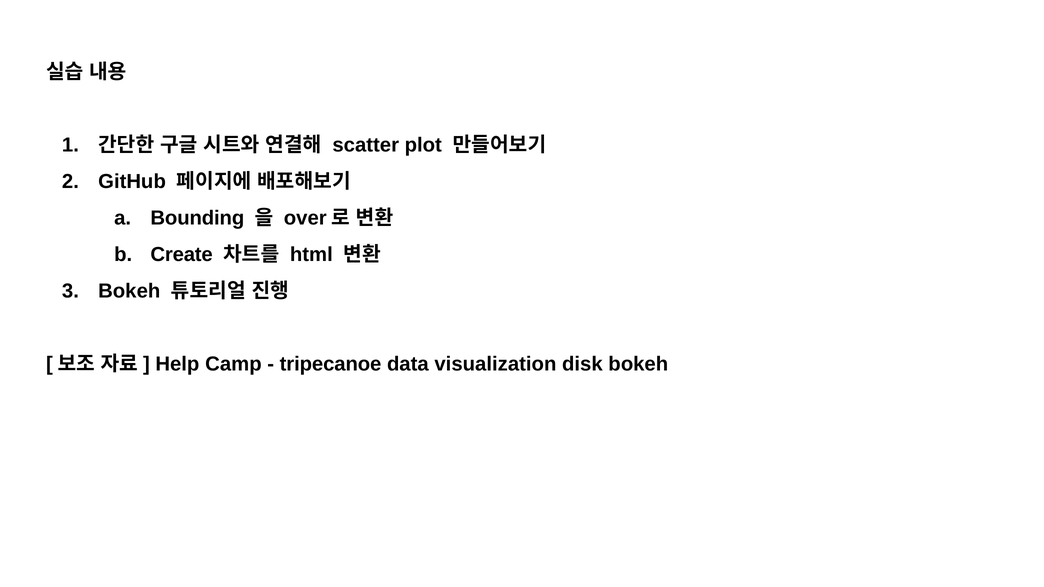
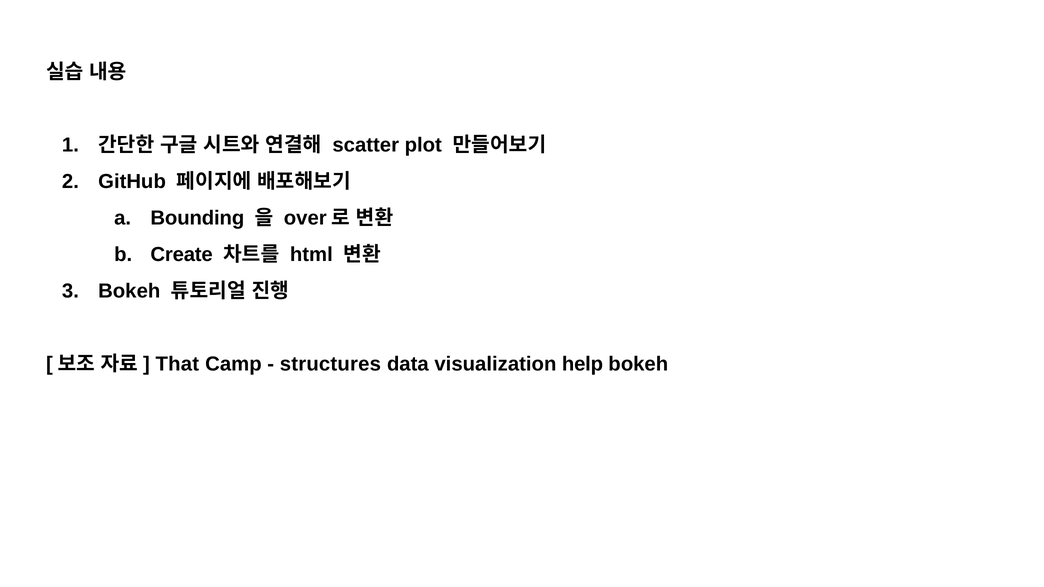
Help: Help -> That (177, 364)
tripecanoe: tripecanoe -> structures (330, 364)
disk: disk -> help (582, 364)
